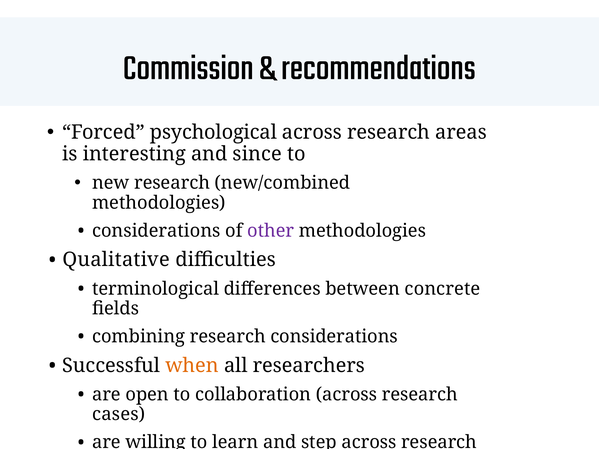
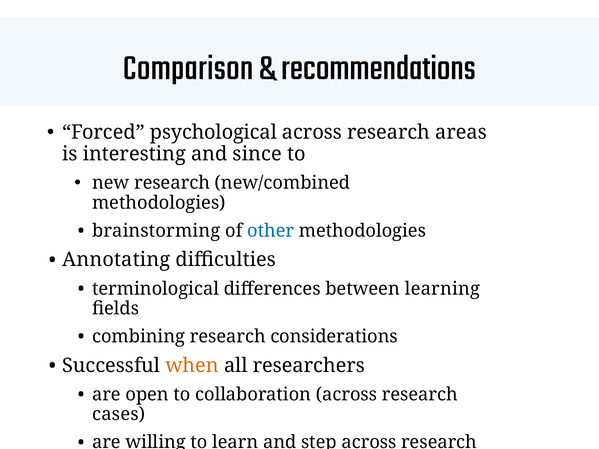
Commission: Commission -> Comparison (188, 67)
considerations: considerations -> brainstorming (156, 231)
other colour: purple -> blue (271, 231)
Qualitative: Qualitative -> Annotating (116, 260)
concrete: concrete -> learning (442, 289)
